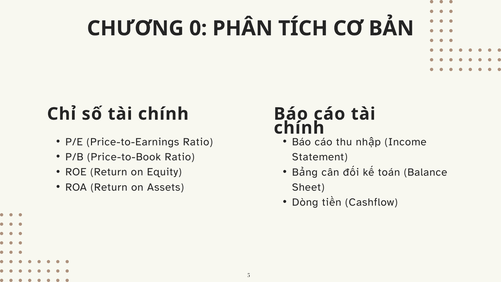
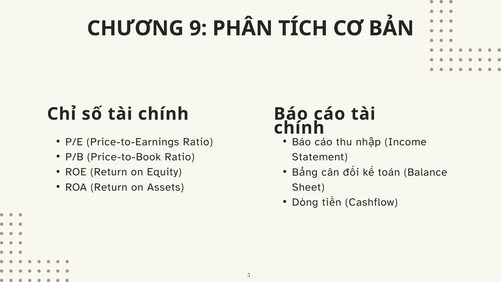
0: 0 -> 9 (198, 28)
